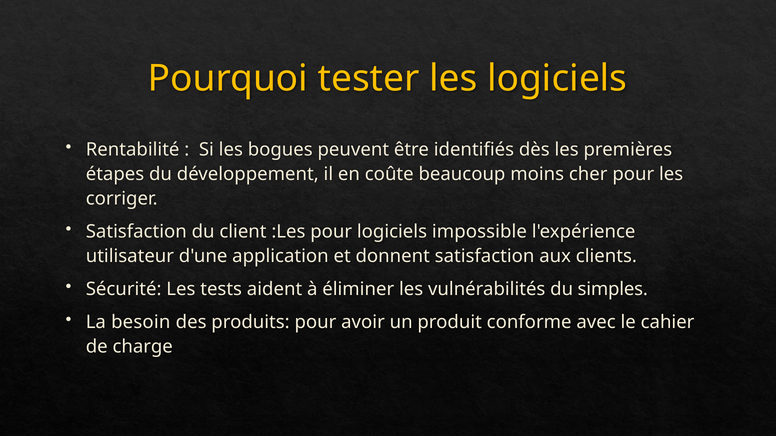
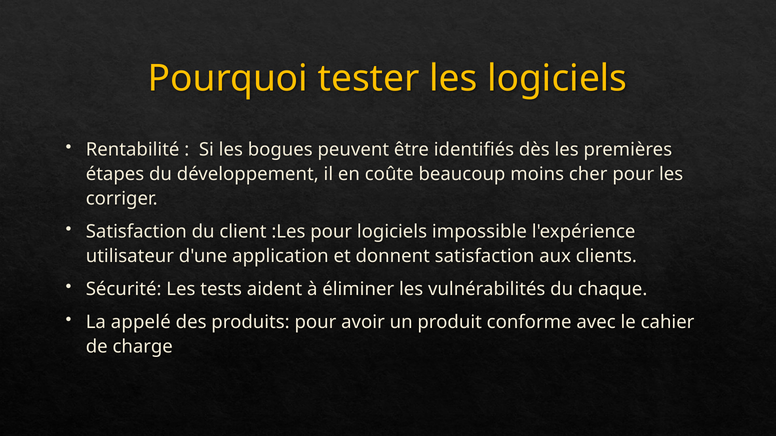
simples: simples -> chaque (613, 289)
besoin: besoin -> appelé (141, 323)
